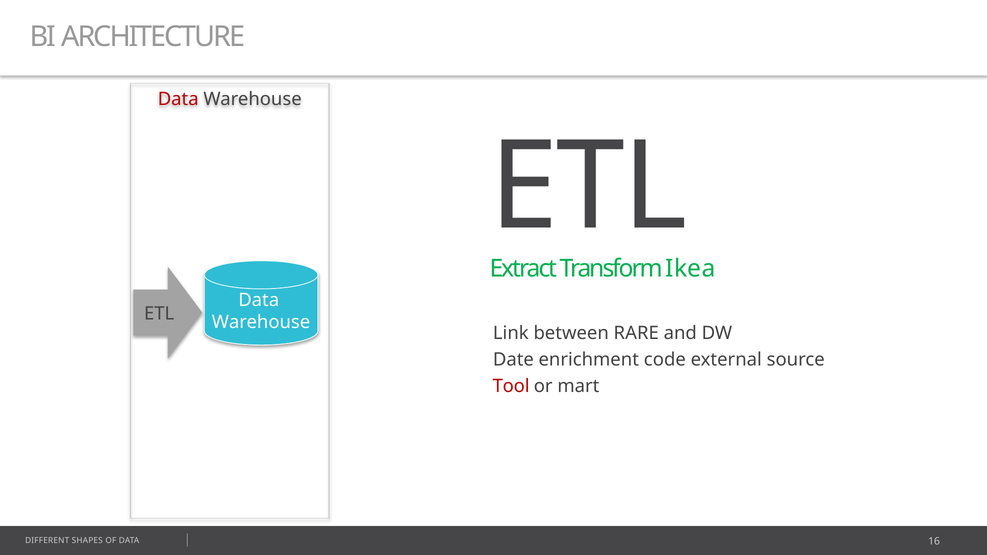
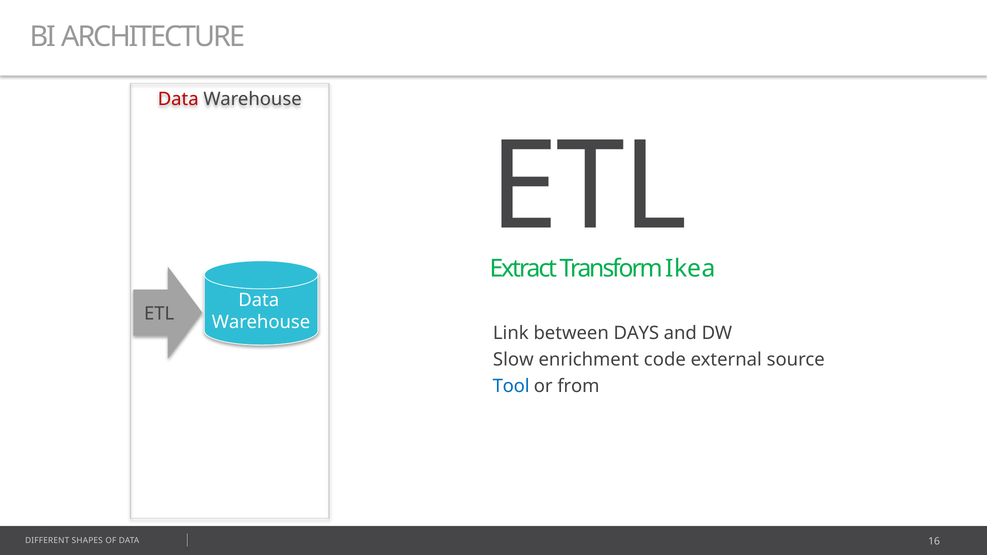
RARE: RARE -> DAYS (636, 333)
Date: Date -> Slow (513, 360)
Tool colour: red -> blue (511, 386)
mart: mart -> from (578, 386)
